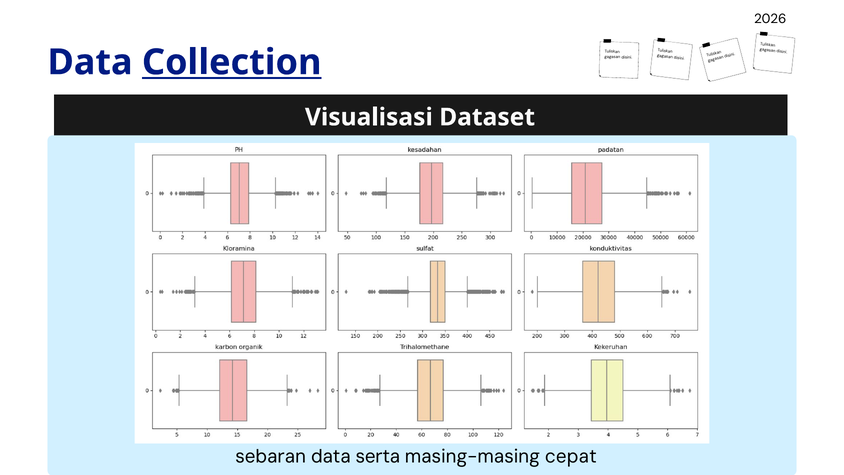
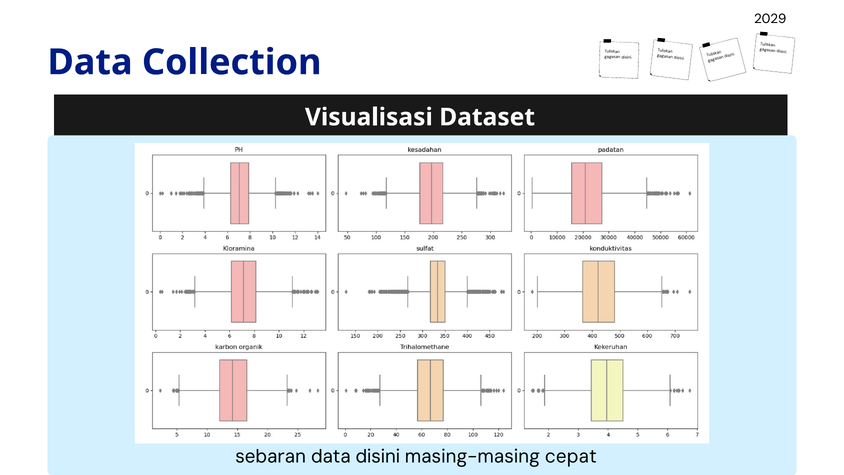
2026: 2026 -> 2029 (770, 19)
Collection underline: present -> none (232, 62)
data serta: serta -> disini (378, 456)
